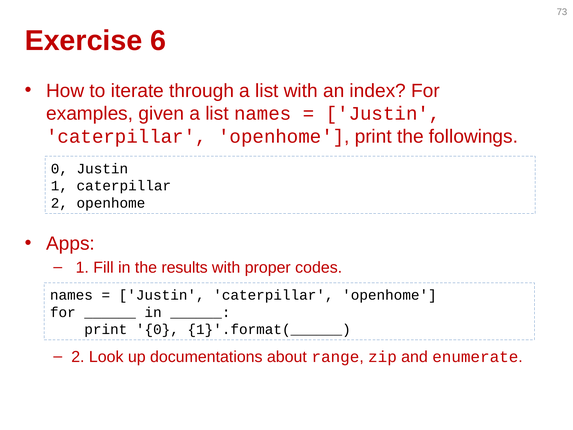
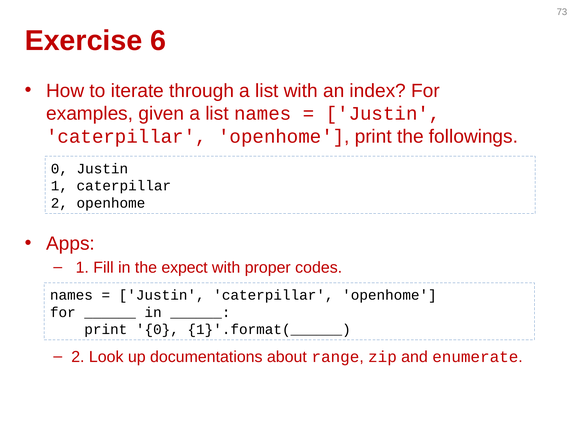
results: results -> expect (185, 267)
